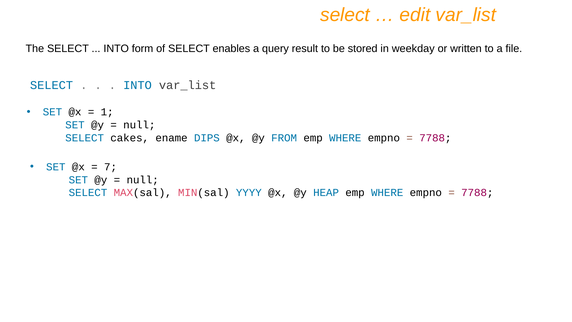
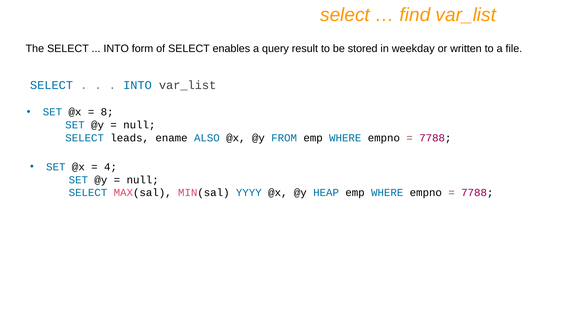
edit: edit -> find (415, 15)
1: 1 -> 8 (107, 112)
cakes: cakes -> leads (130, 138)
DIPS: DIPS -> ALSO (207, 138)
7: 7 -> 4 (111, 167)
